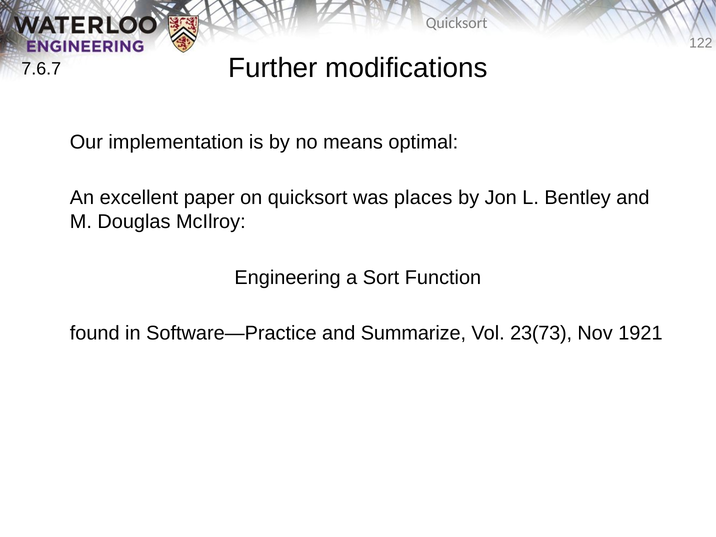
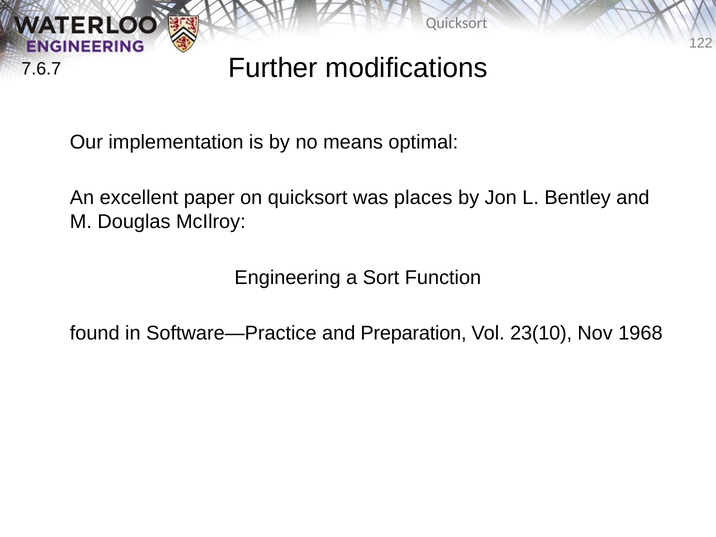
Summarize: Summarize -> Preparation (413, 333)
23(73: 23(73 -> 23(10 (541, 333)
1921: 1921 -> 1968 (640, 333)
